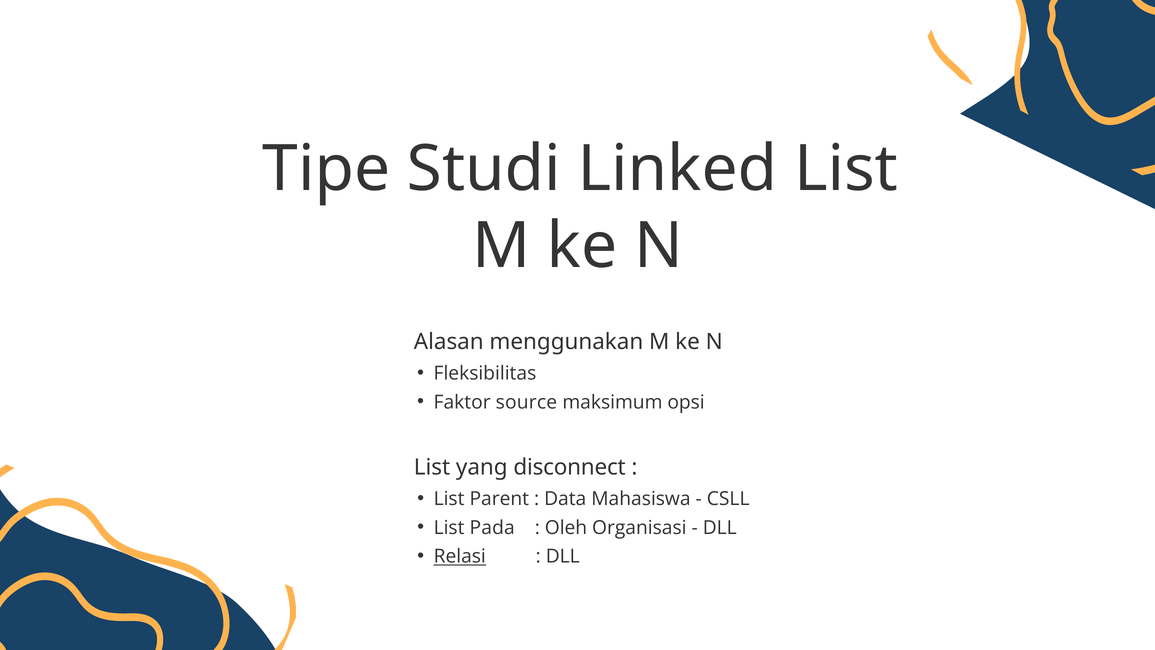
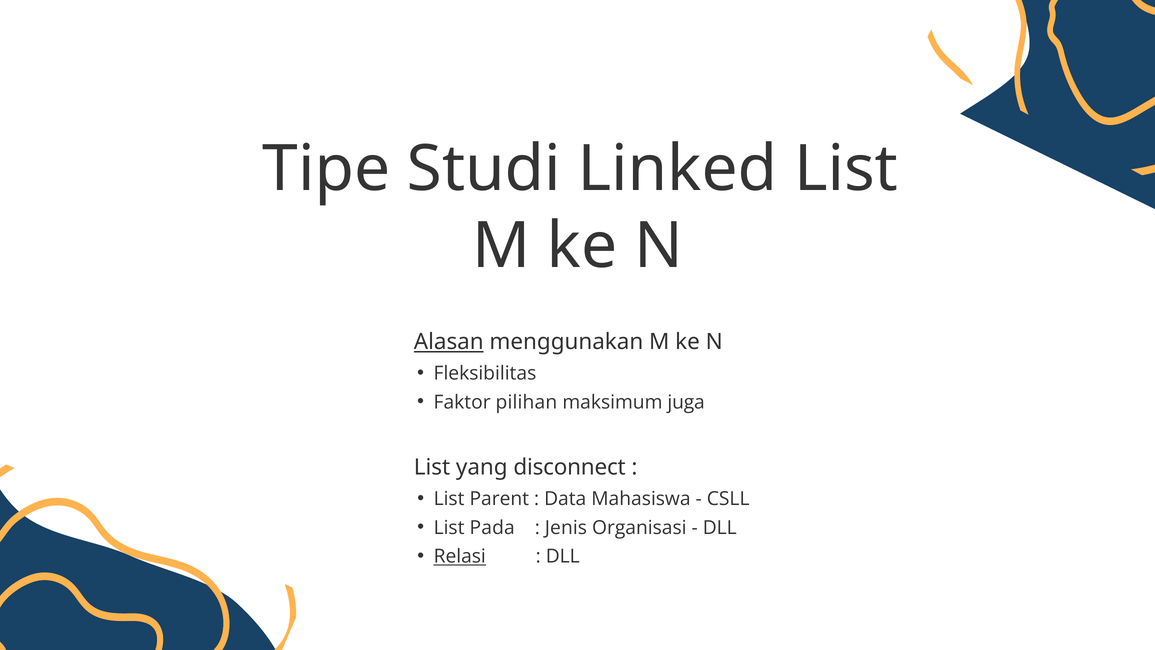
Alasan underline: none -> present (449, 342)
source: source -> pilihan (526, 402)
opsi: opsi -> juga (686, 402)
Oleh: Oleh -> Jenis (566, 527)
